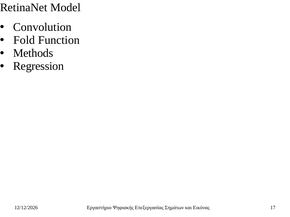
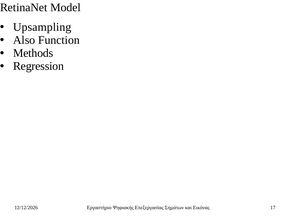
Convolution: Convolution -> Upsampling (42, 27)
Fold: Fold -> Also (24, 40)
